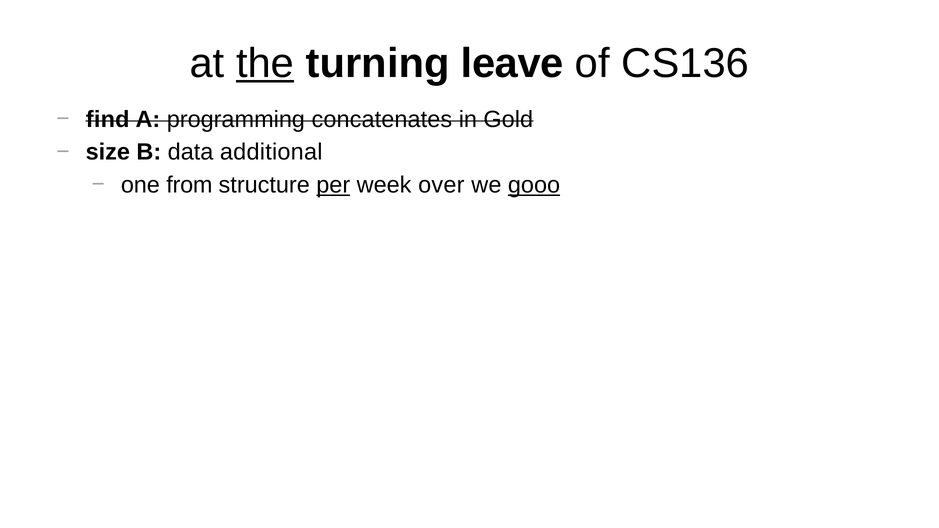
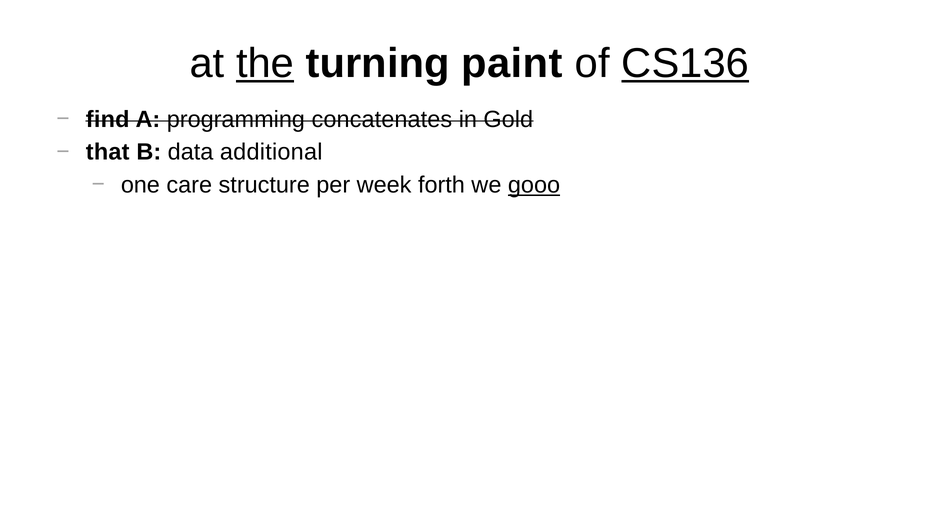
leave: leave -> paint (512, 63)
CS136 underline: none -> present (685, 63)
size: size -> that (108, 152)
from: from -> care (189, 185)
per underline: present -> none (333, 185)
over: over -> forth (441, 185)
